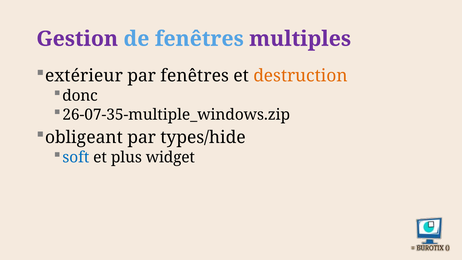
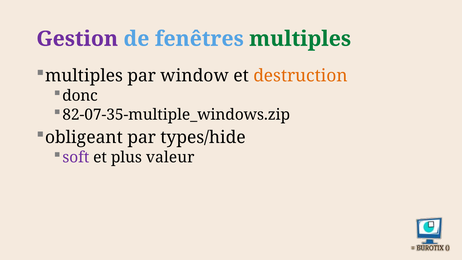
multiples colour: purple -> green (300, 39)
extérieur: extérieur -> multiples (84, 76)
par fenêtres: fenêtres -> window (195, 76)
26-07-35-multiple_windows.zip: 26-07-35-multiple_windows.zip -> 82-07-35-multiple_windows.zip (176, 115)
soft colour: blue -> purple (76, 157)
widget: widget -> valeur (170, 157)
